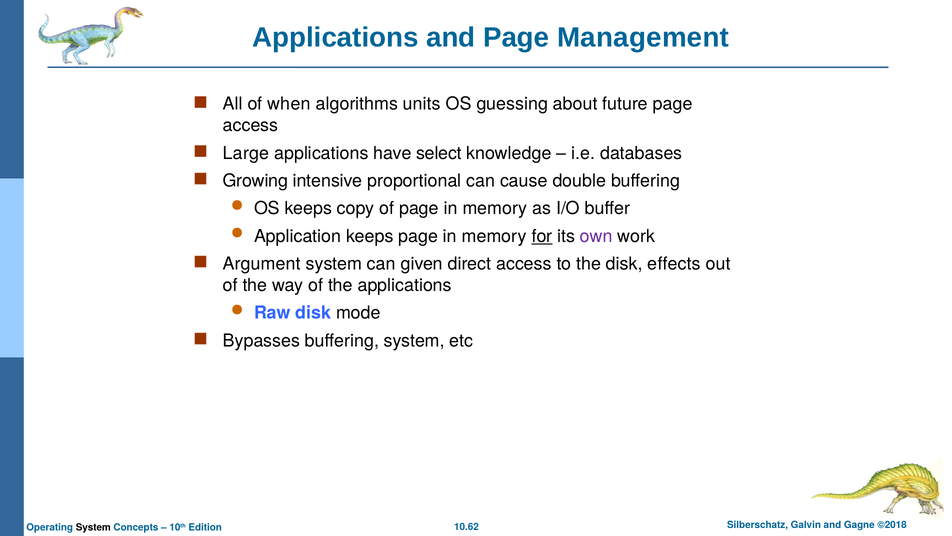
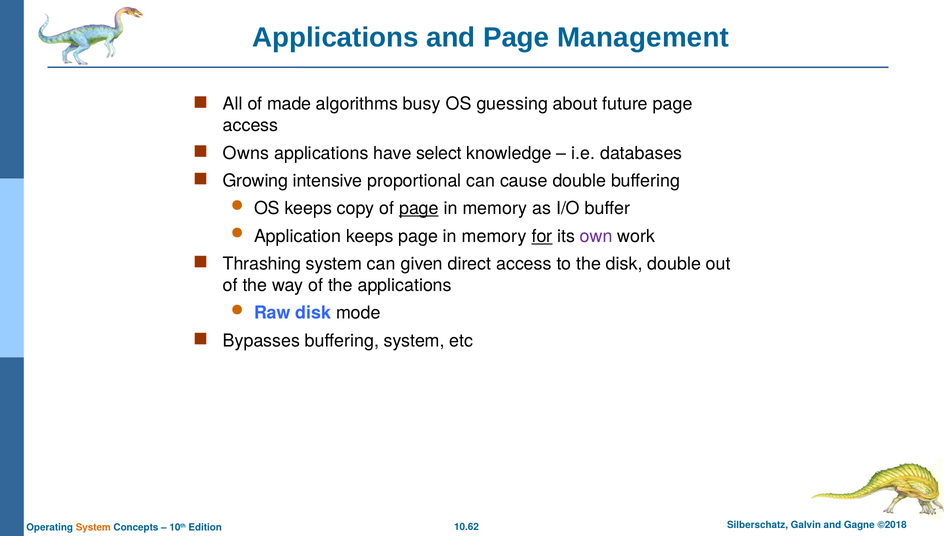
when: when -> made (289, 104)
units: units -> busy (422, 104)
Large: Large -> Owns (246, 153)
page underline: none -> present (419, 208)
Argument: Argument -> Thrashing (262, 264)
disk effects: effects -> double (674, 264)
System colour: black -> orange (93, 527)
